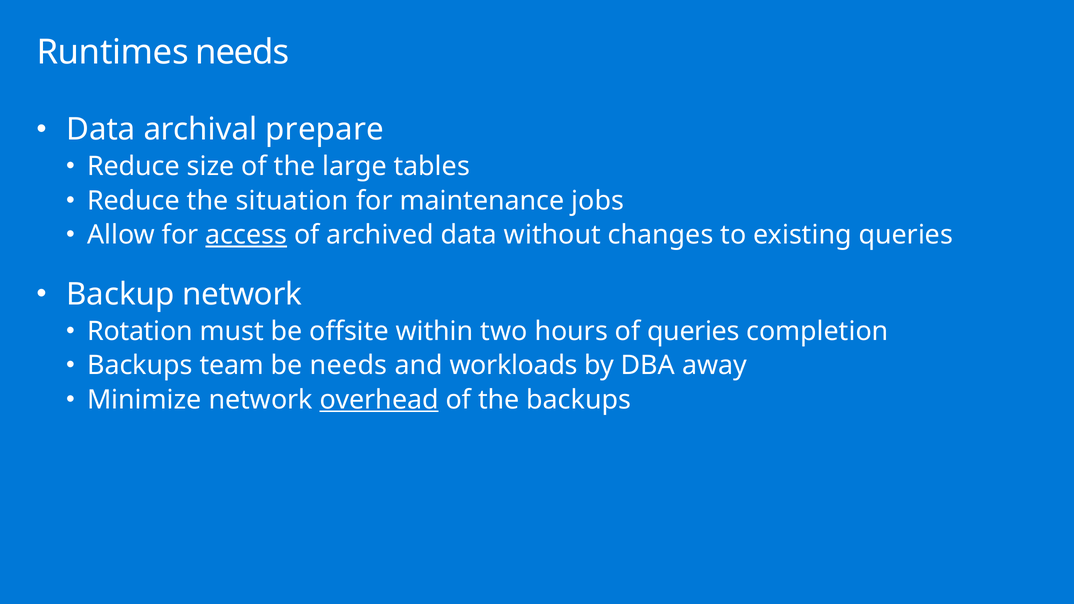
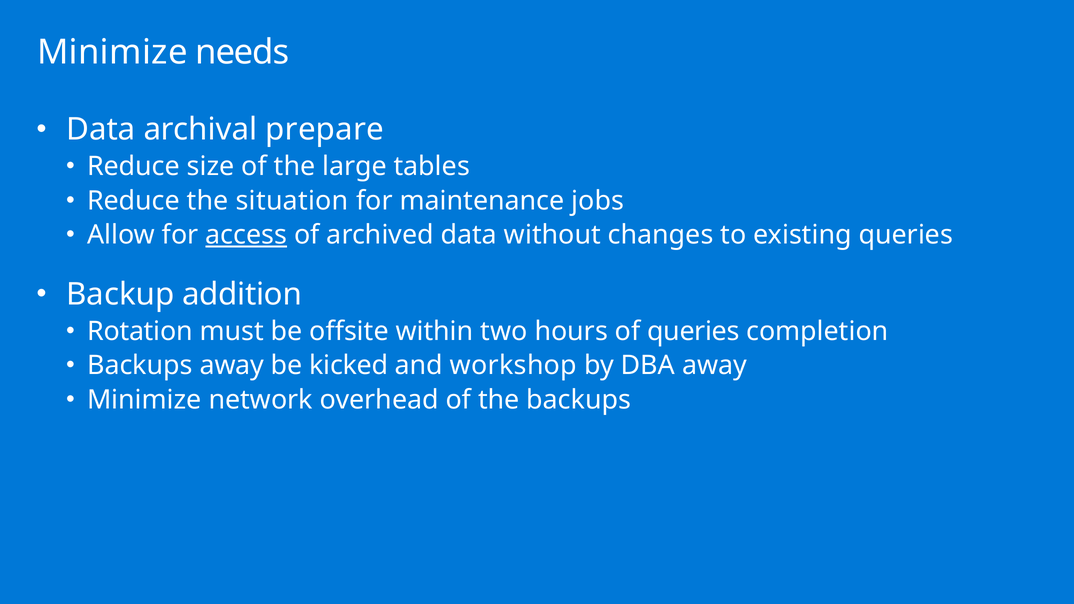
Runtimes: Runtimes -> Minimize (112, 52)
Backup network: network -> addition (242, 294)
Backups team: team -> away (232, 366)
be needs: needs -> kicked (349, 366)
workloads: workloads -> workshop (513, 366)
overhead underline: present -> none (379, 400)
